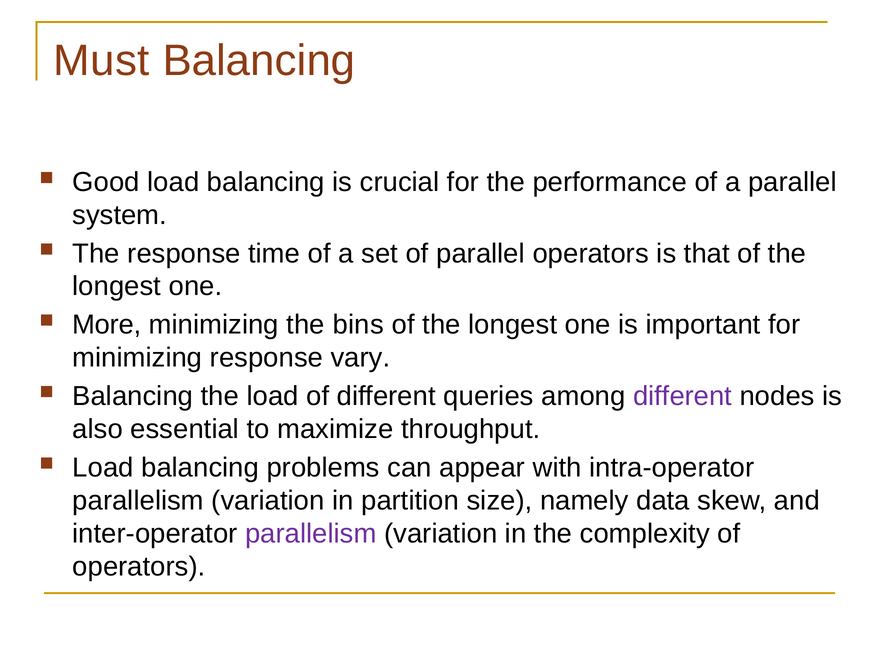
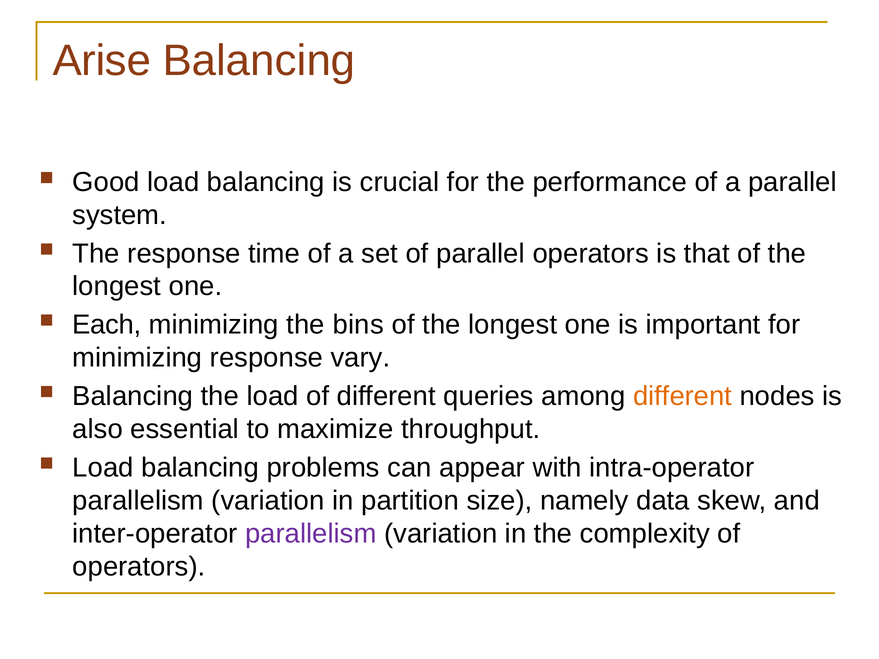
Must: Must -> Arise (102, 61)
More: More -> Each (107, 325)
different colour: purple -> orange (683, 396)
